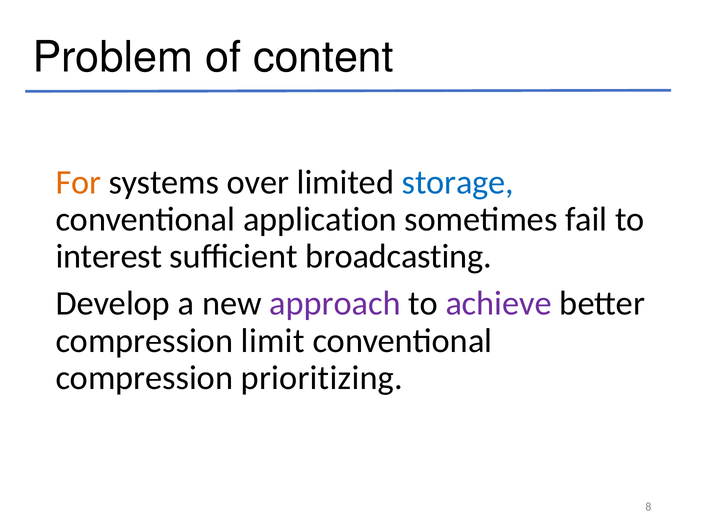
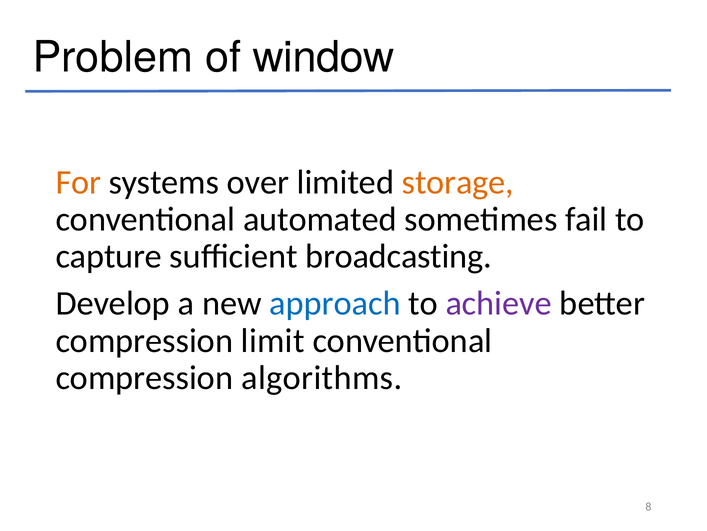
content: content -> window (324, 57)
storage colour: blue -> orange (458, 182)
application: application -> automated (320, 219)
interest: interest -> capture (109, 256)
approach colour: purple -> blue (335, 303)
prioritizing: prioritizing -> algorithms (322, 378)
